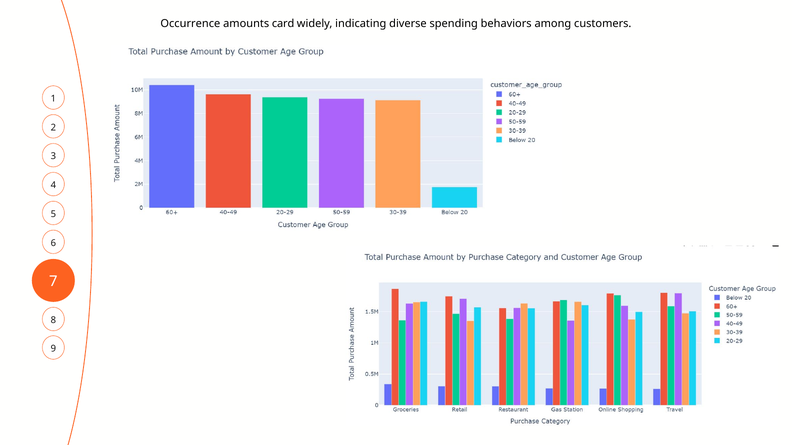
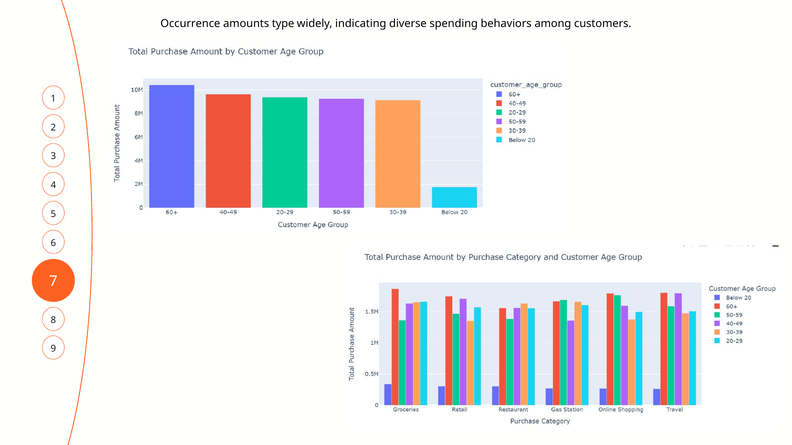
card: card -> type (283, 24)
